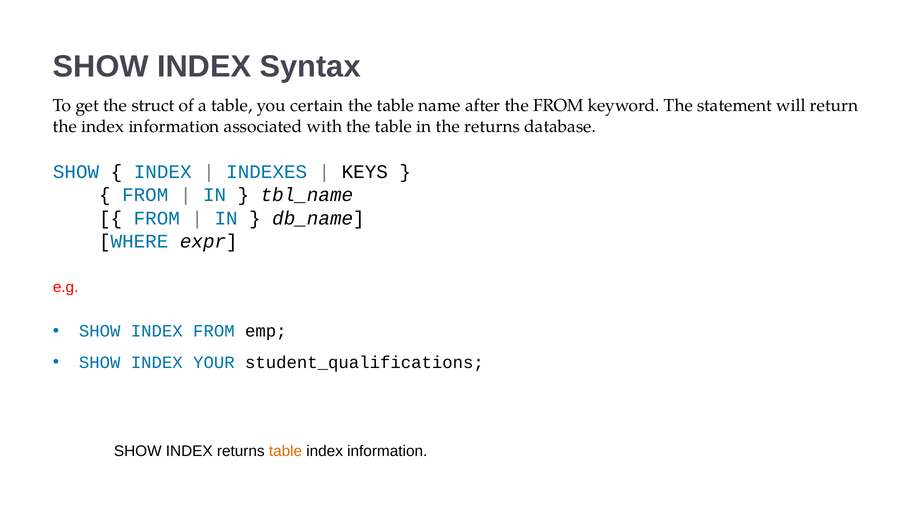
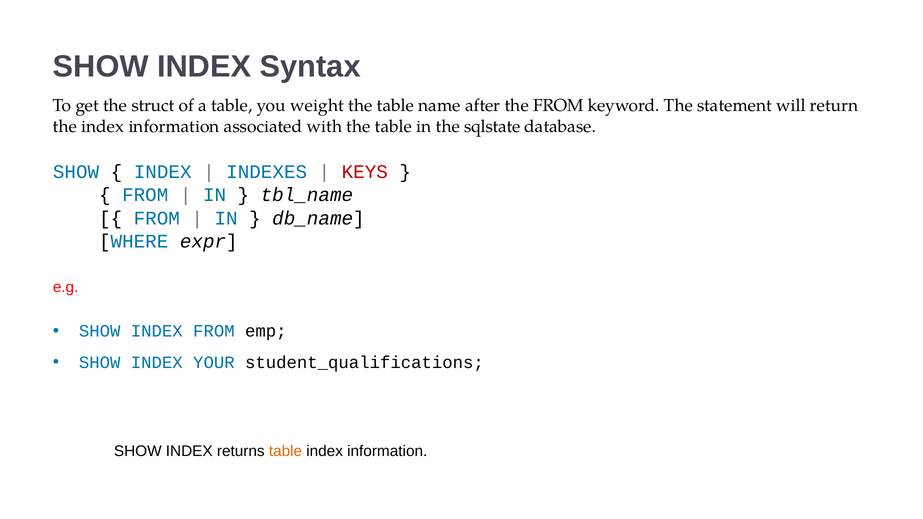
certain: certain -> weight (317, 106)
the returns: returns -> sqlstate (492, 126)
KEYS colour: black -> red (365, 172)
